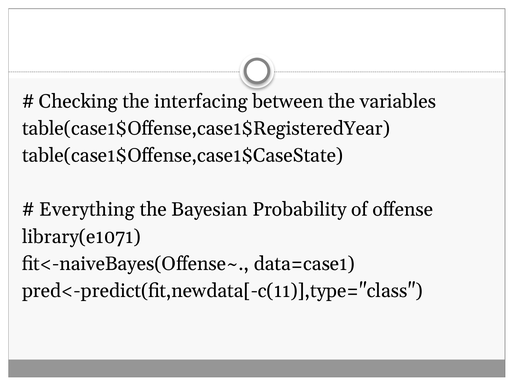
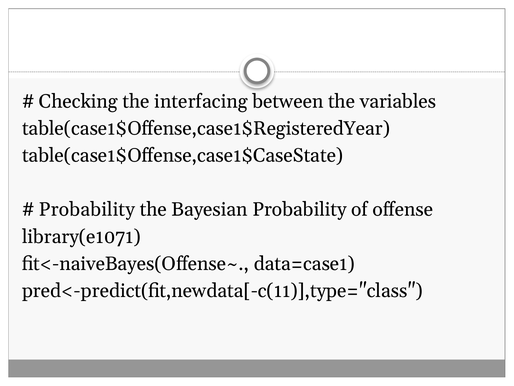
Everything: Everything -> Probability (87, 209)
